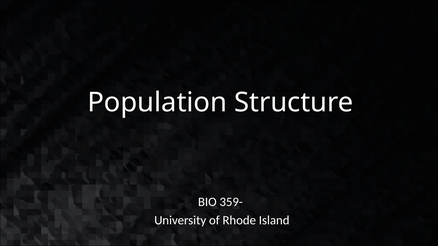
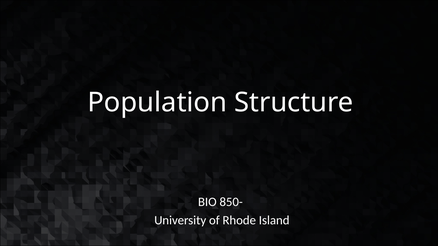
359-: 359- -> 850- (231, 202)
